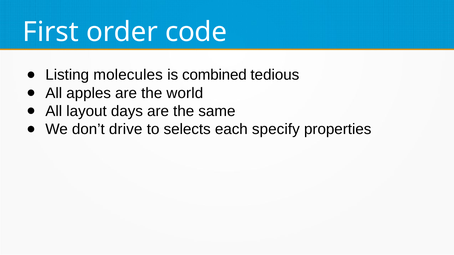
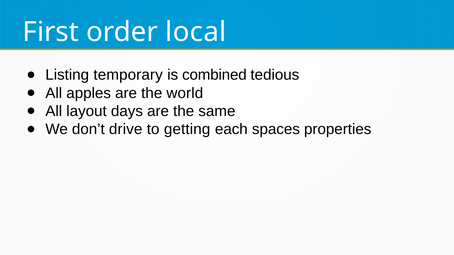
code: code -> local (196, 32)
molecules: molecules -> temporary (128, 75)
selects: selects -> getting (187, 129)
specify: specify -> spaces (276, 129)
